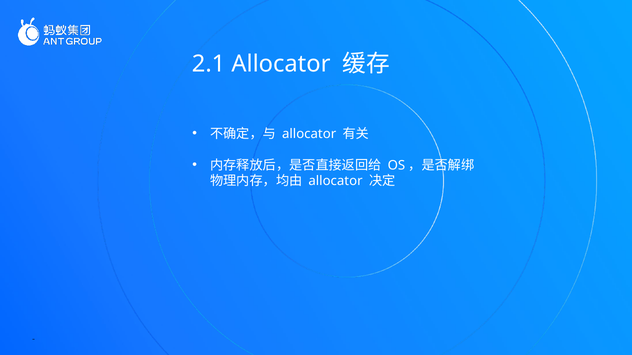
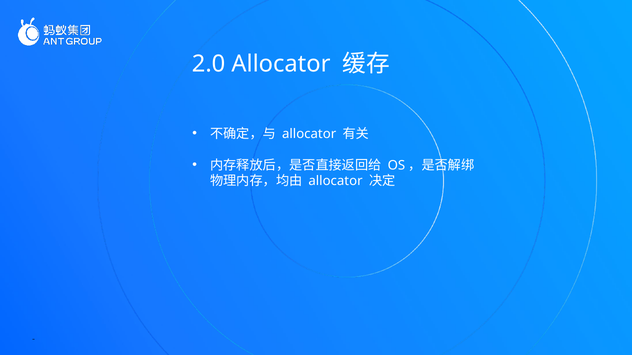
2.1: 2.1 -> 2.0 (209, 64)
